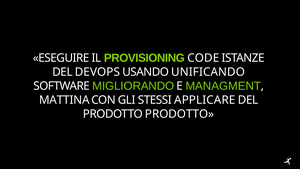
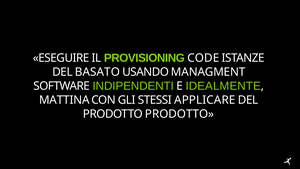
DEVOPS: DEVOPS -> BASATO (97, 72)
UNIFICANDO: UNIFICANDO -> MANAGMENT (208, 72)
MIGLIORANDO: MIGLIORANDO -> INDIPENDENTI (133, 86)
MANAGMENT: MANAGMENT -> IDEALMENTE (223, 86)
